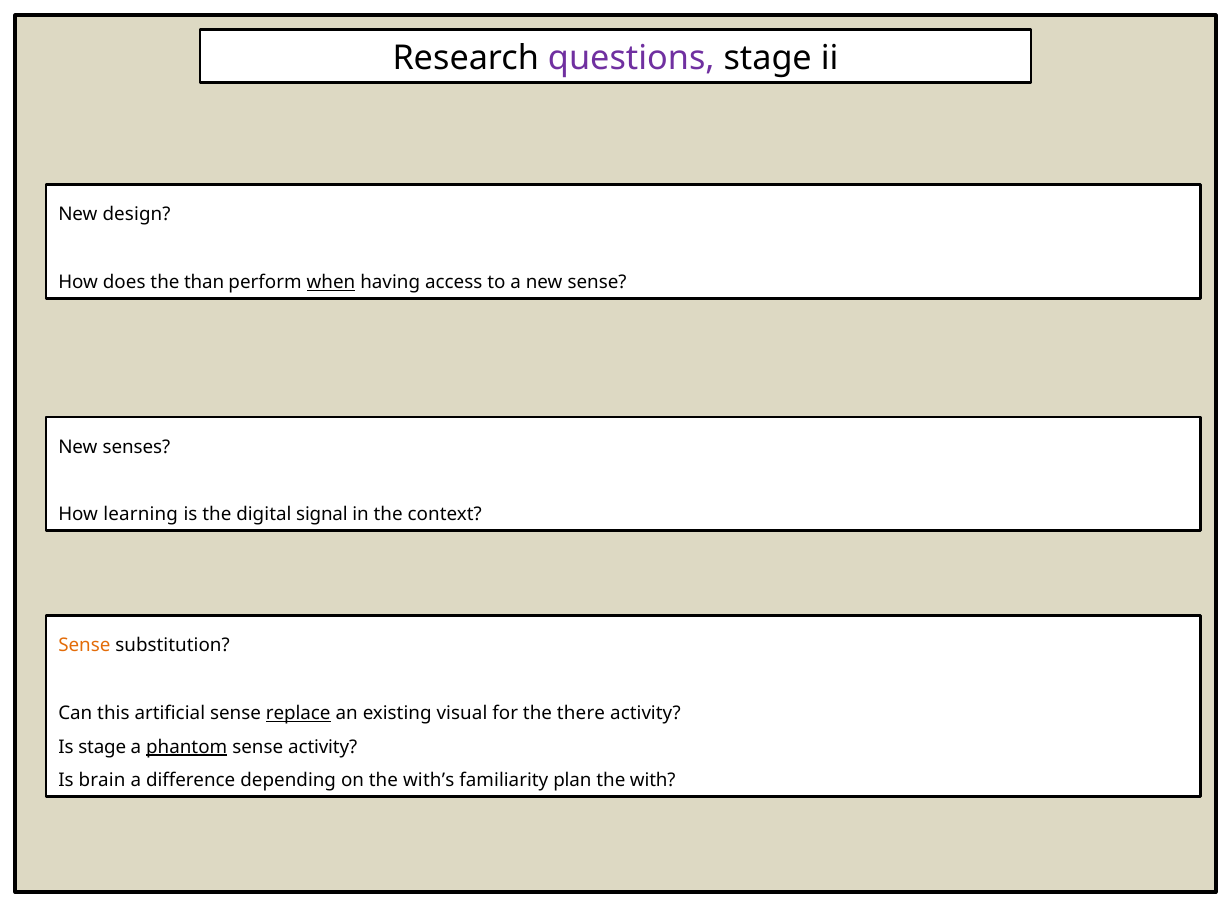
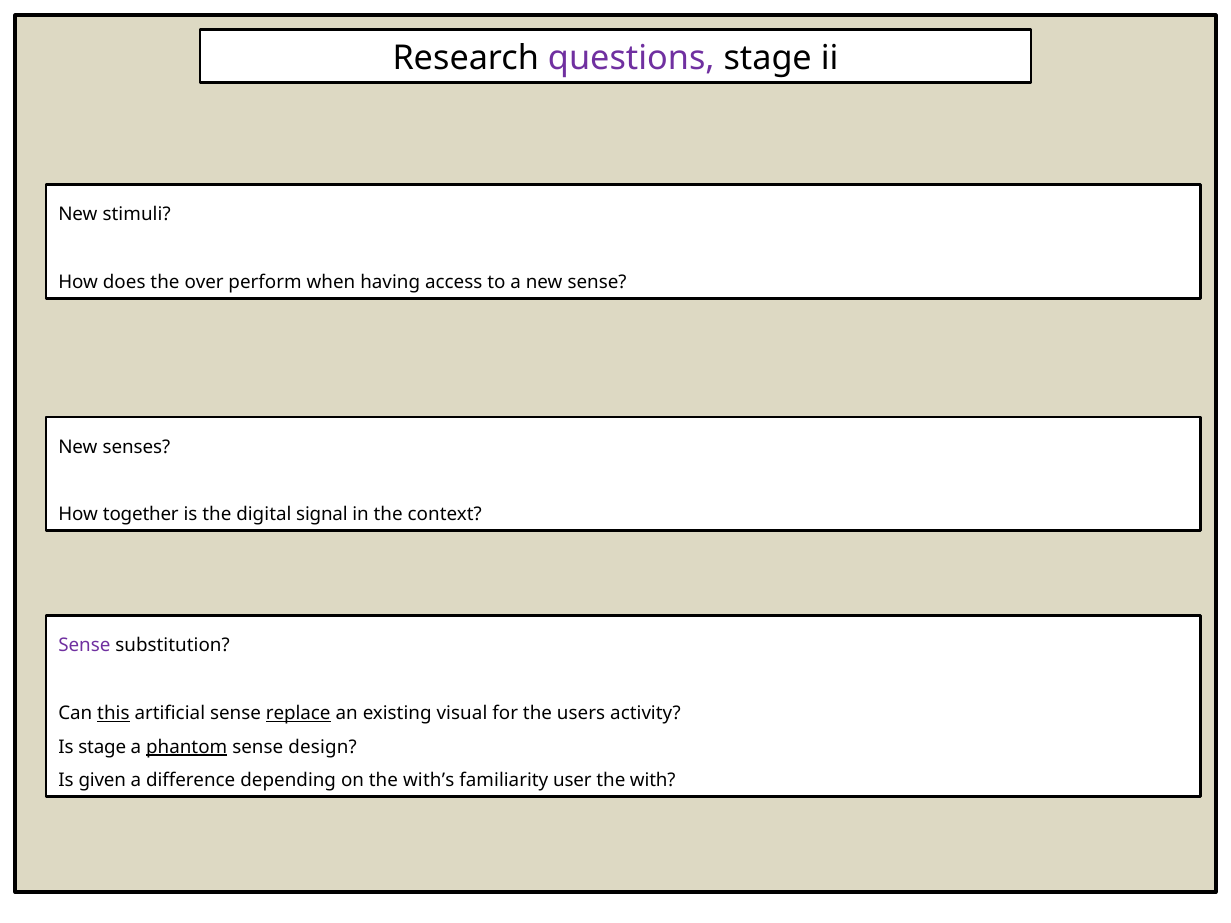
design: design -> stimuli (137, 215)
than: than -> over (204, 282)
when underline: present -> none (331, 282)
learning: learning -> together (141, 515)
Sense colour: orange -> purple (84, 645)
this underline: none -> present (113, 713)
there: there -> users (581, 713)
sense activity: activity -> design (323, 747)
brain: brain -> given (102, 781)
plan: plan -> user (572, 781)
